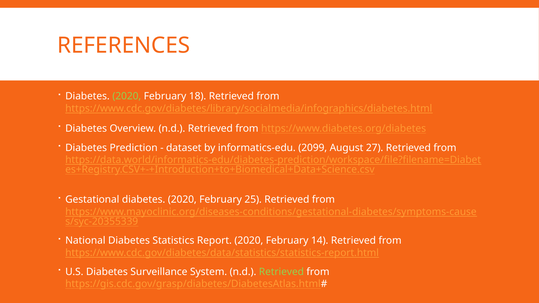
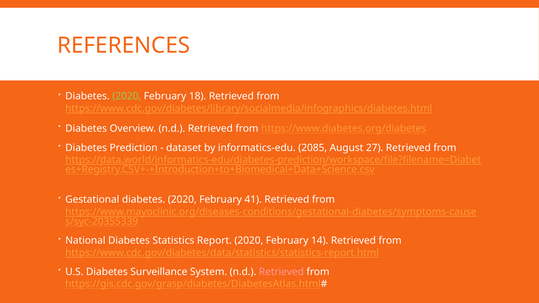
2099: 2099 -> 2085 (313, 148)
25: 25 -> 41 (253, 200)
Retrieved colour: light green -> pink (281, 272)
